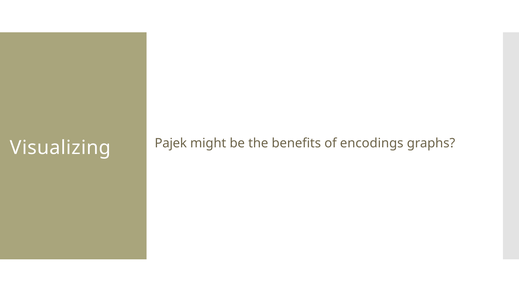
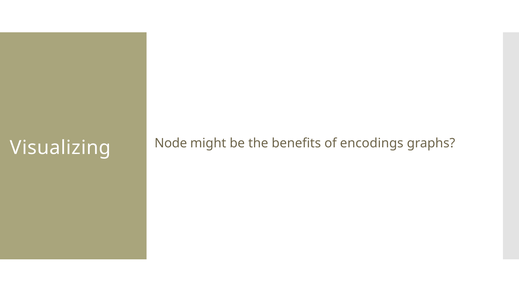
Pajek: Pajek -> Node (171, 143)
